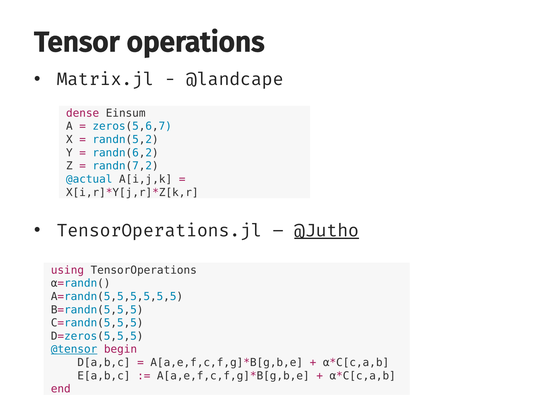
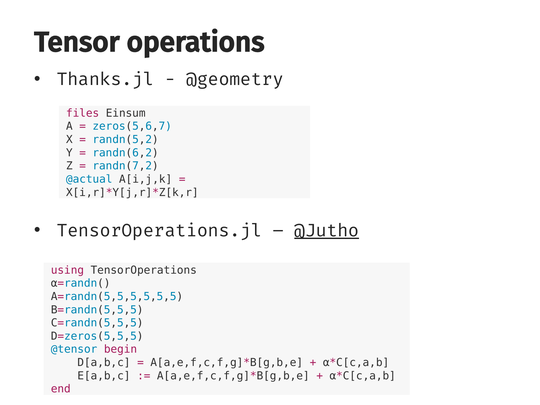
Matrix.jl: Matrix.jl -> Thanks.jl (105, 79)
@landcape: @landcape -> @geometry (235, 79)
dense: dense -> files (83, 113)
@tensor underline: present -> none (74, 349)
